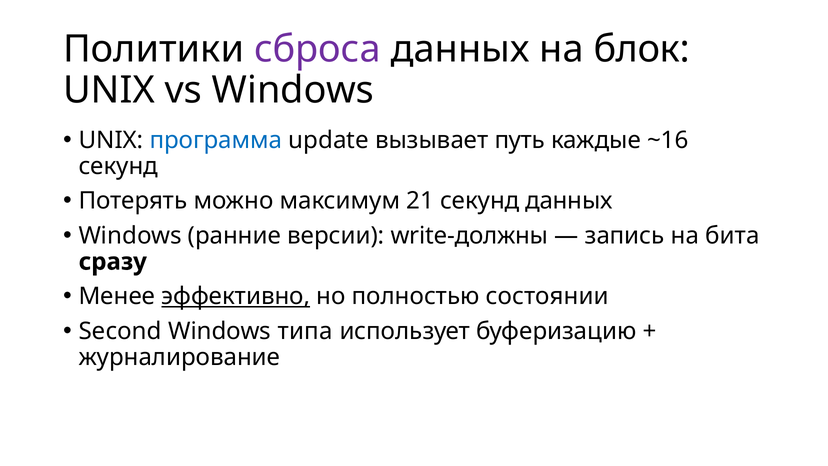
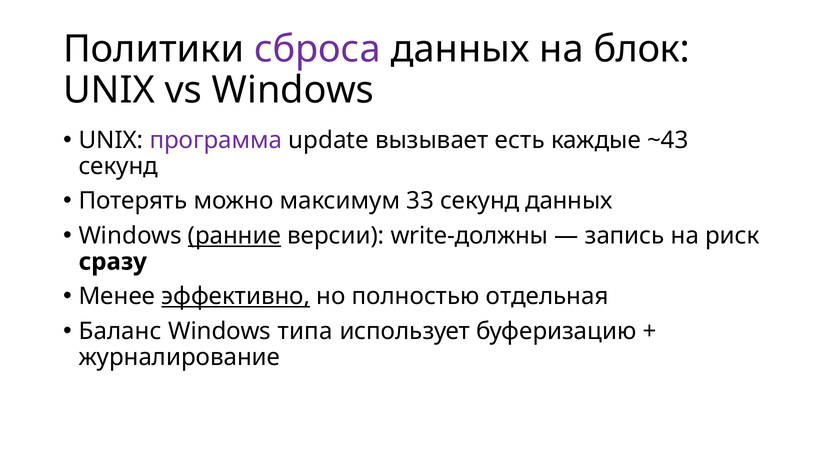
программа colour: blue -> purple (216, 140)
путь: путь -> есть (520, 140)
~16: ~16 -> ~43 (668, 140)
21: 21 -> 33 (420, 201)
ранние underline: none -> present (234, 236)
бита: бита -> риск (732, 236)
состоянии: состоянии -> отдельная (547, 296)
Second: Second -> Баланс (120, 331)
